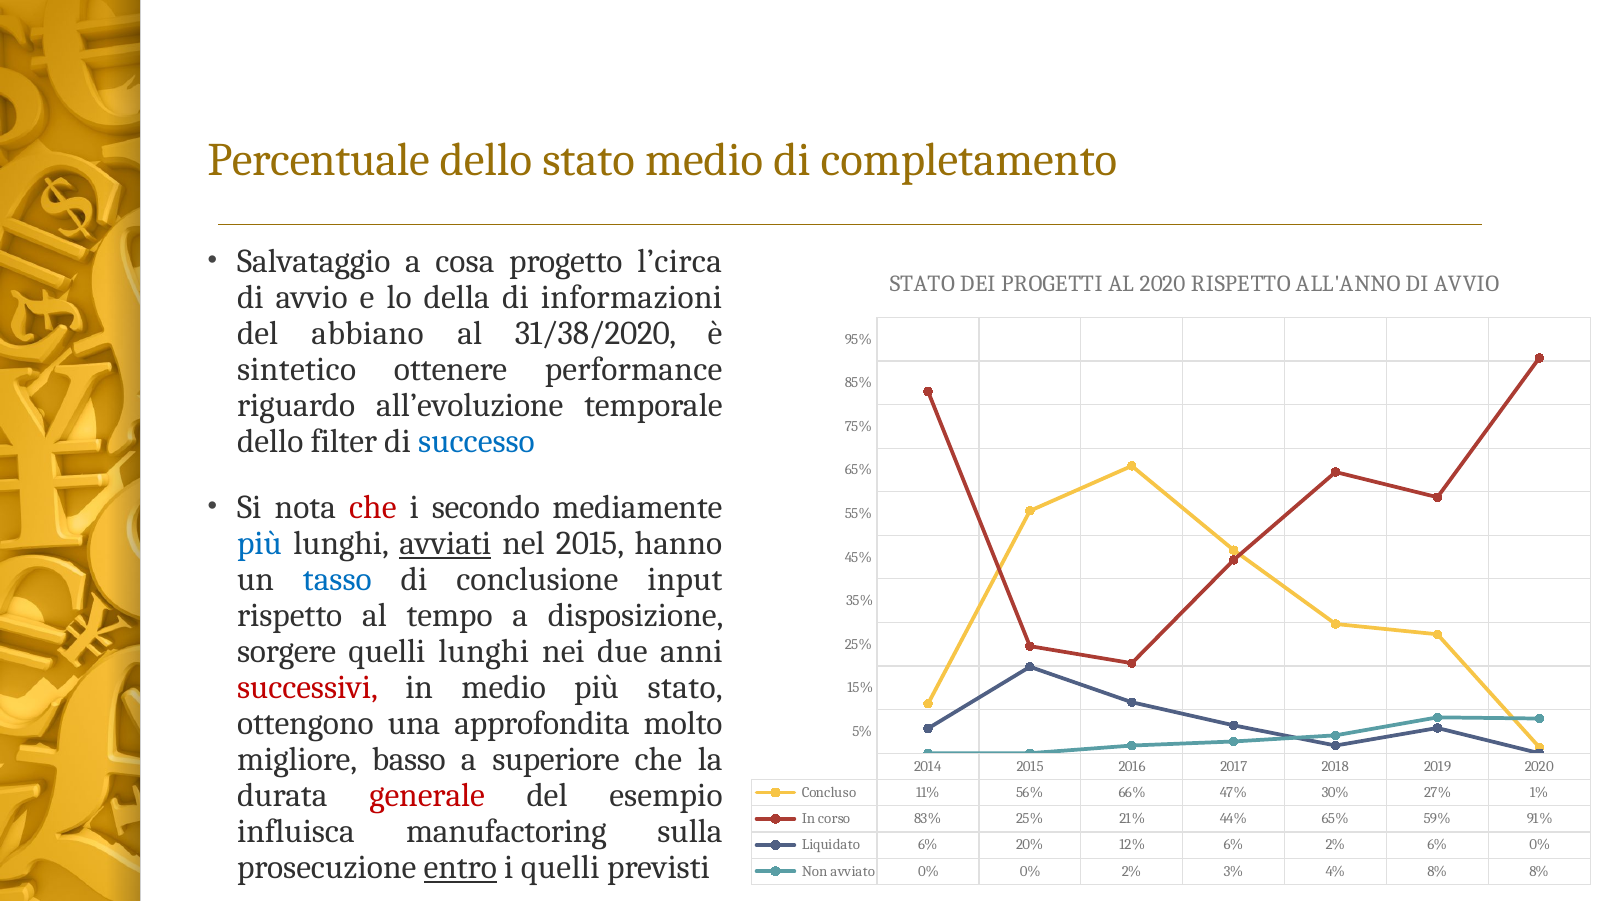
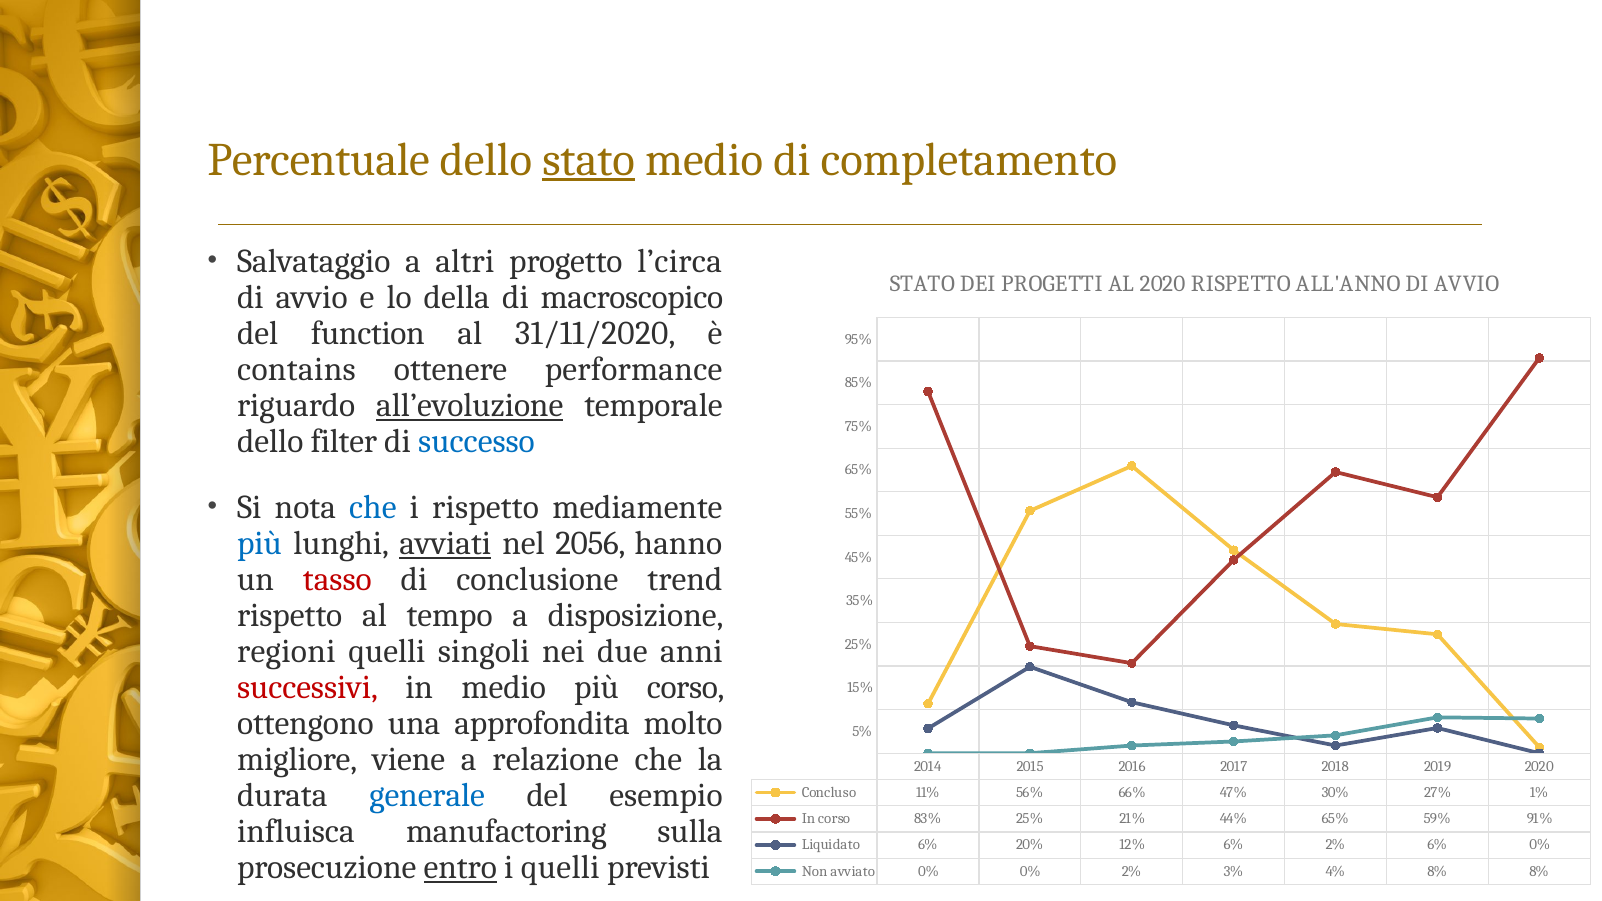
stato underline: none -> present (589, 160)
cosa: cosa -> altri (465, 261)
informazioni: informazioni -> macroscopico (632, 297)
abbiano: abbiano -> function (368, 333)
31/38/2020: 31/38/2020 -> 31/11/2020 (595, 333)
sintetico: sintetico -> contains (297, 369)
all’evoluzione underline: none -> present (470, 405)
che colour: red -> blue (373, 508)
i secondo: secondo -> rispetto (486, 508)
nel 2015: 2015 -> 2056 (590, 544)
tasso colour: blue -> red (337, 580)
input: input -> trend (685, 580)
sorgere: sorgere -> regioni (286, 652)
quelli lunghi: lunghi -> singoli (484, 652)
più stato: stato -> corso (686, 688)
basso: basso -> viene (409, 760)
superiore: superiore -> relazione (556, 760)
generale colour: red -> blue (427, 796)
